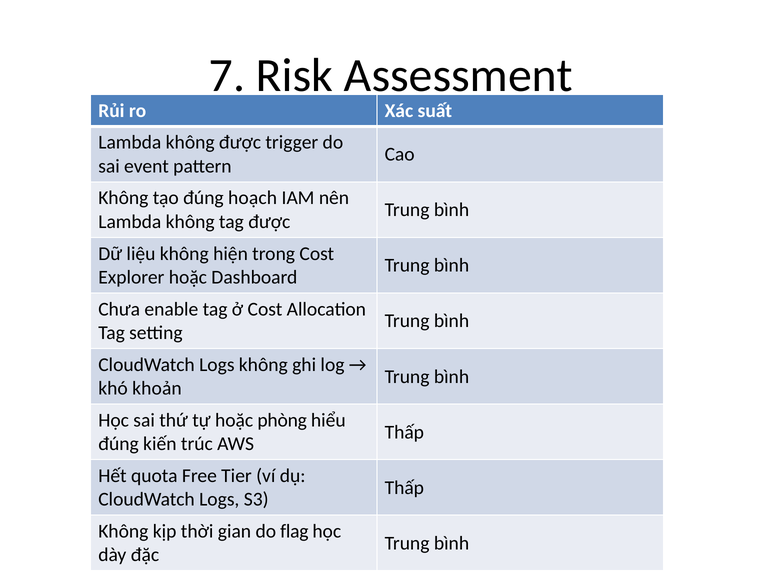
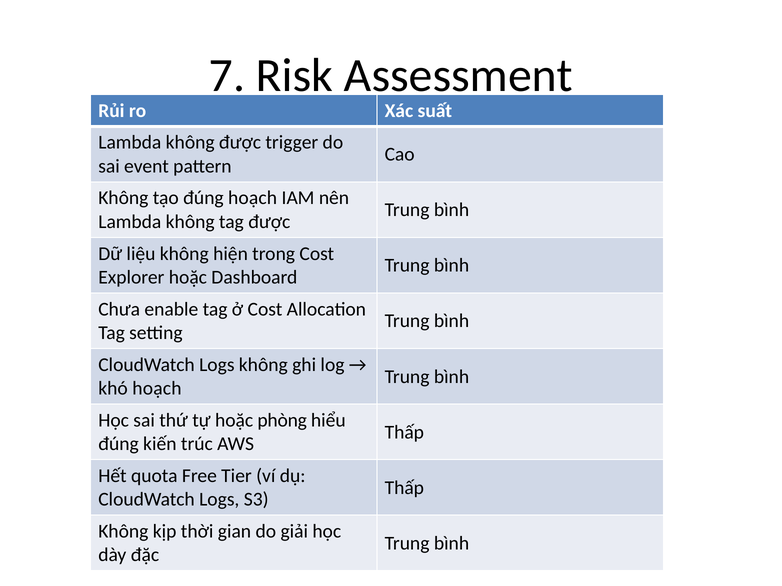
khó khoản: khoản -> hoạch (157, 389)
flag: flag -> giải (294, 532)
